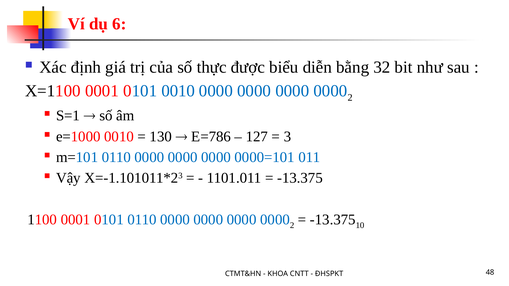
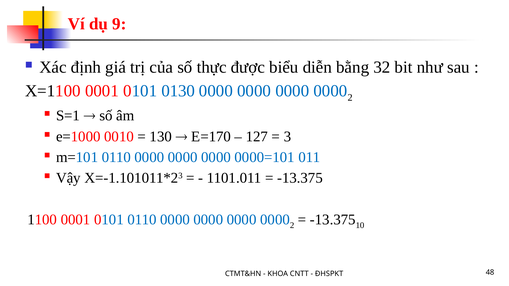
6: 6 -> 9 (119, 24)
0101 0010: 0010 -> 0130 (178, 91)
E=786: E=786 -> E=170 (211, 137)
